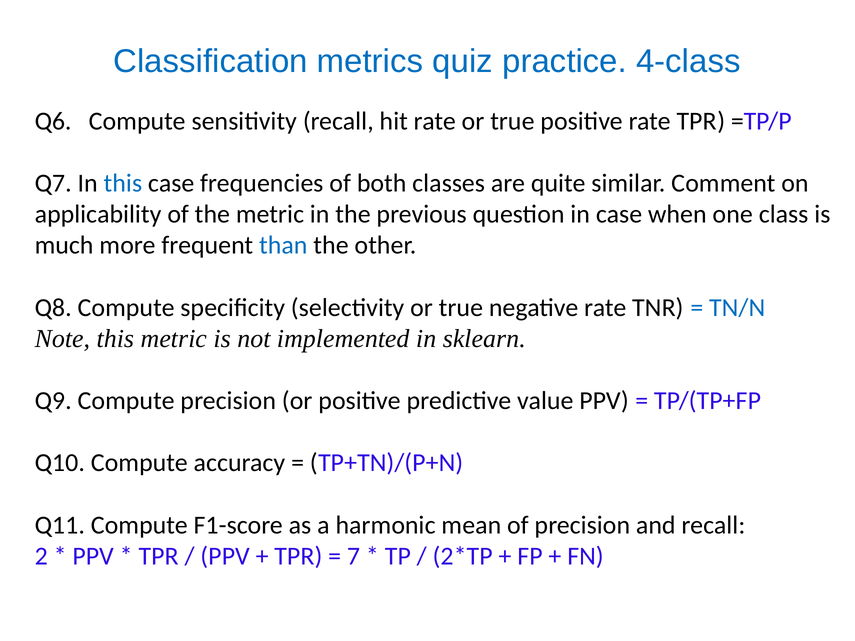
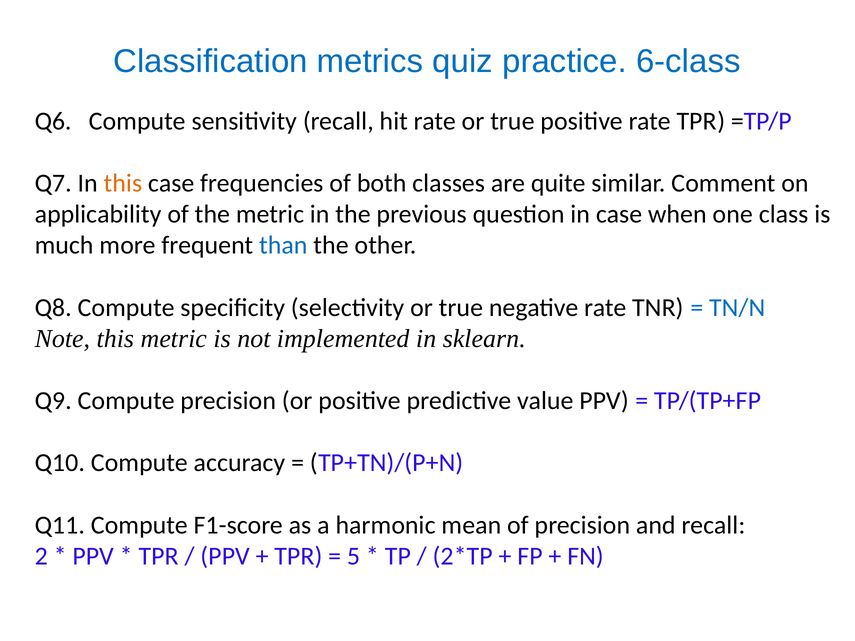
4-class: 4-class -> 6-class (688, 61)
this colour: blue -> orange (123, 184)
7: 7 -> 5 (354, 557)
